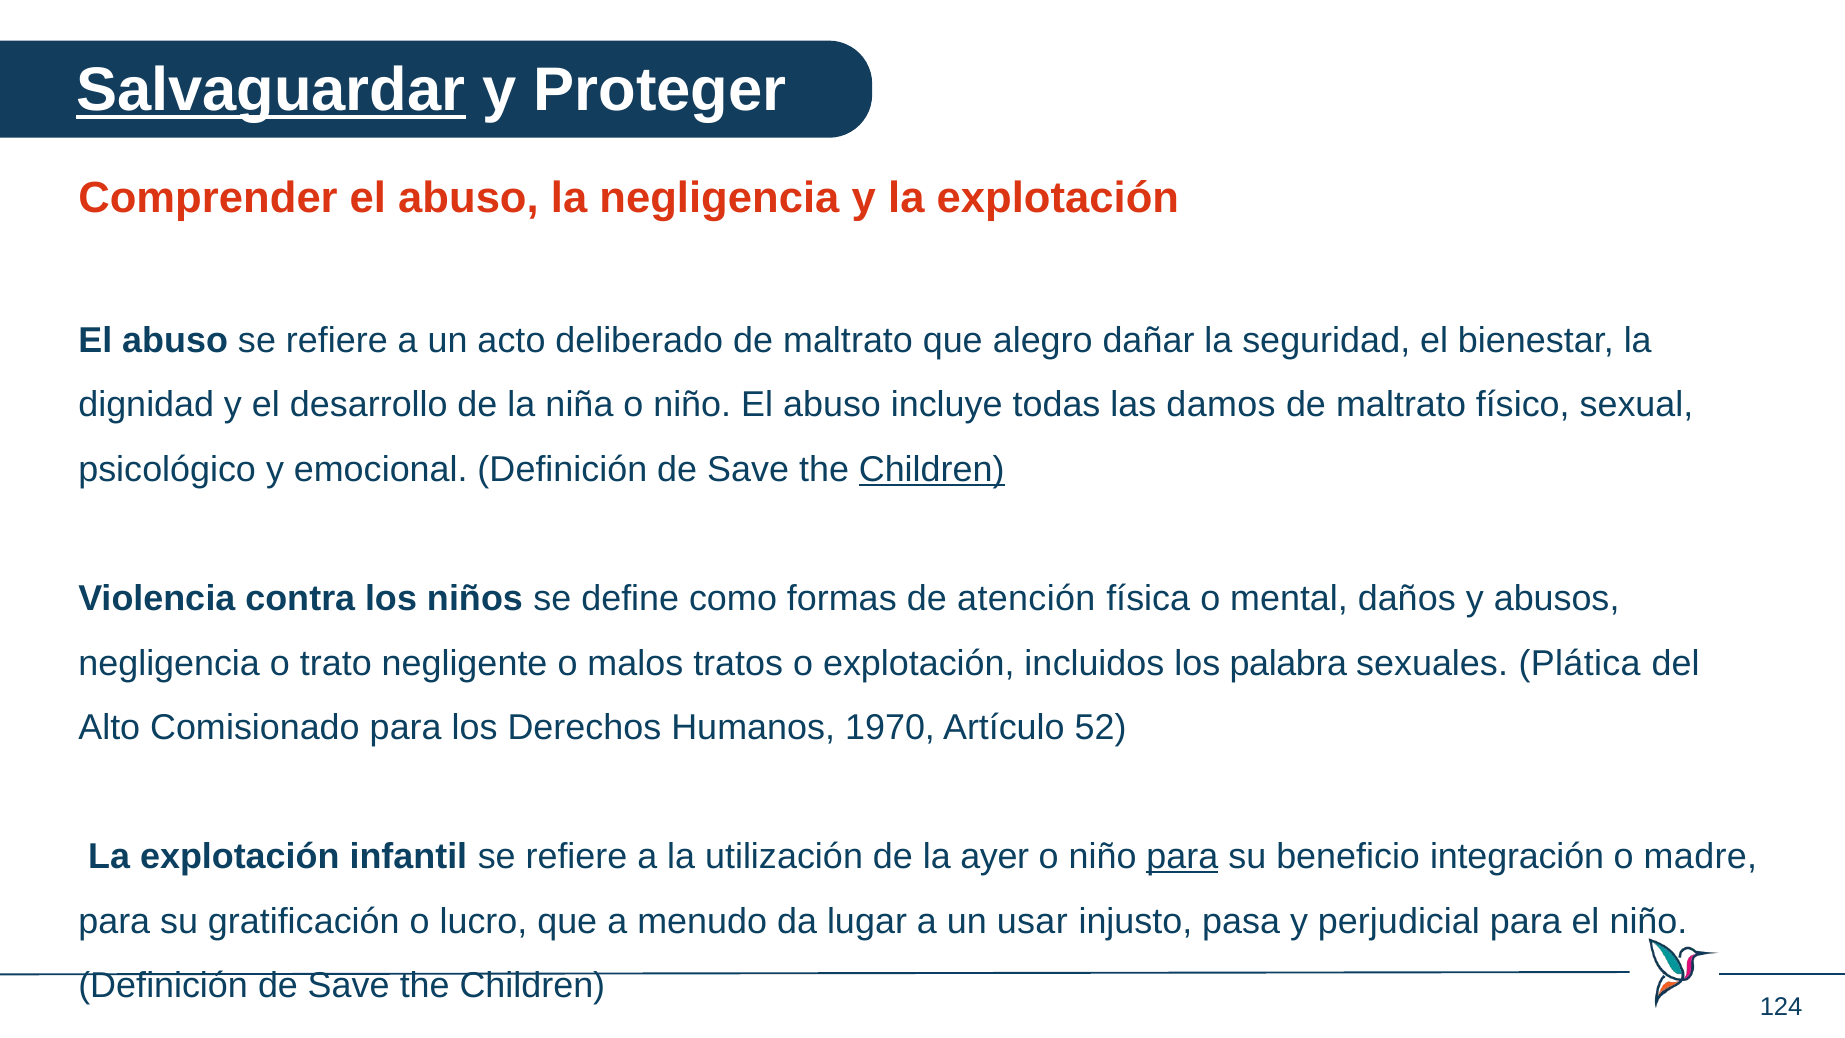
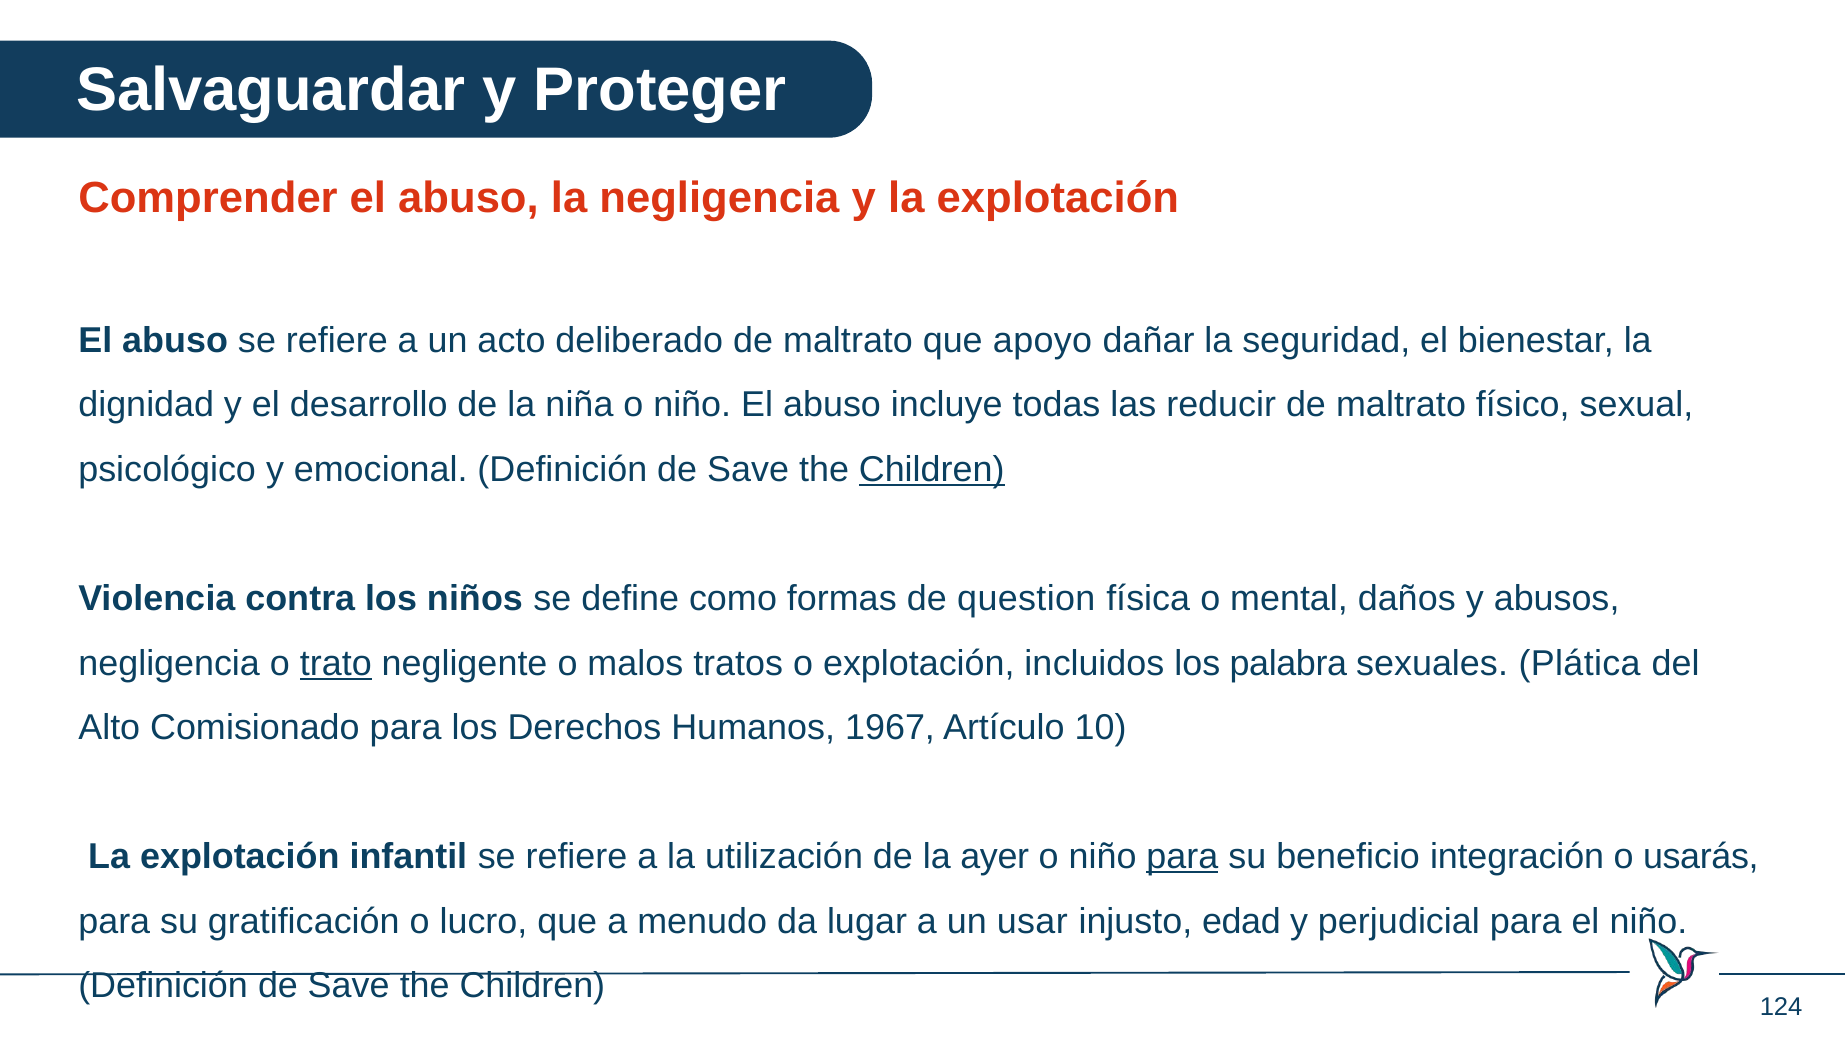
Salvaguardar underline: present -> none (271, 90)
alegro: alegro -> apoyo (1043, 340)
damos: damos -> reducir (1221, 405)
atención: atención -> question (1026, 599)
trato underline: none -> present (336, 663)
1970: 1970 -> 1967 (890, 728)
52: 52 -> 10 (1101, 728)
madre: madre -> usarás (1701, 857)
pasa: pasa -> edad (1241, 921)
